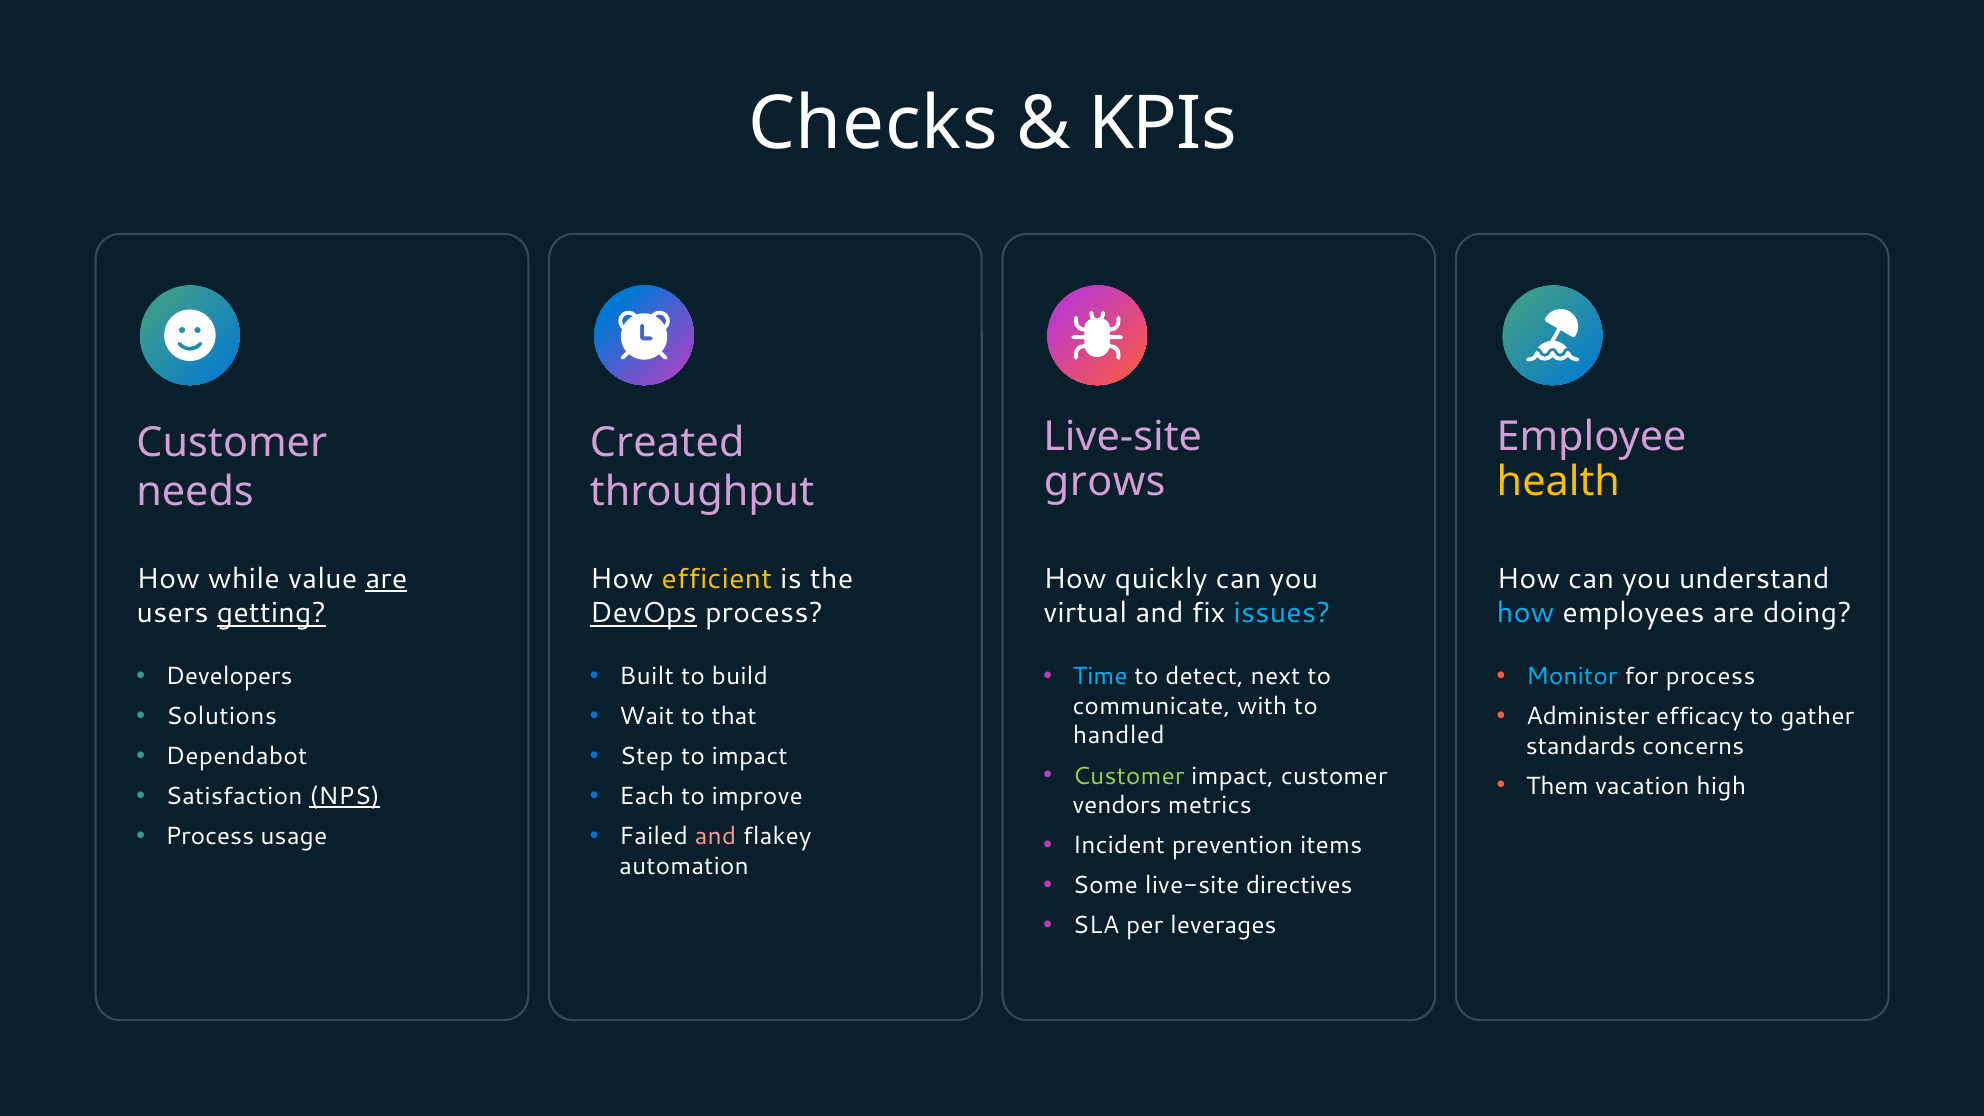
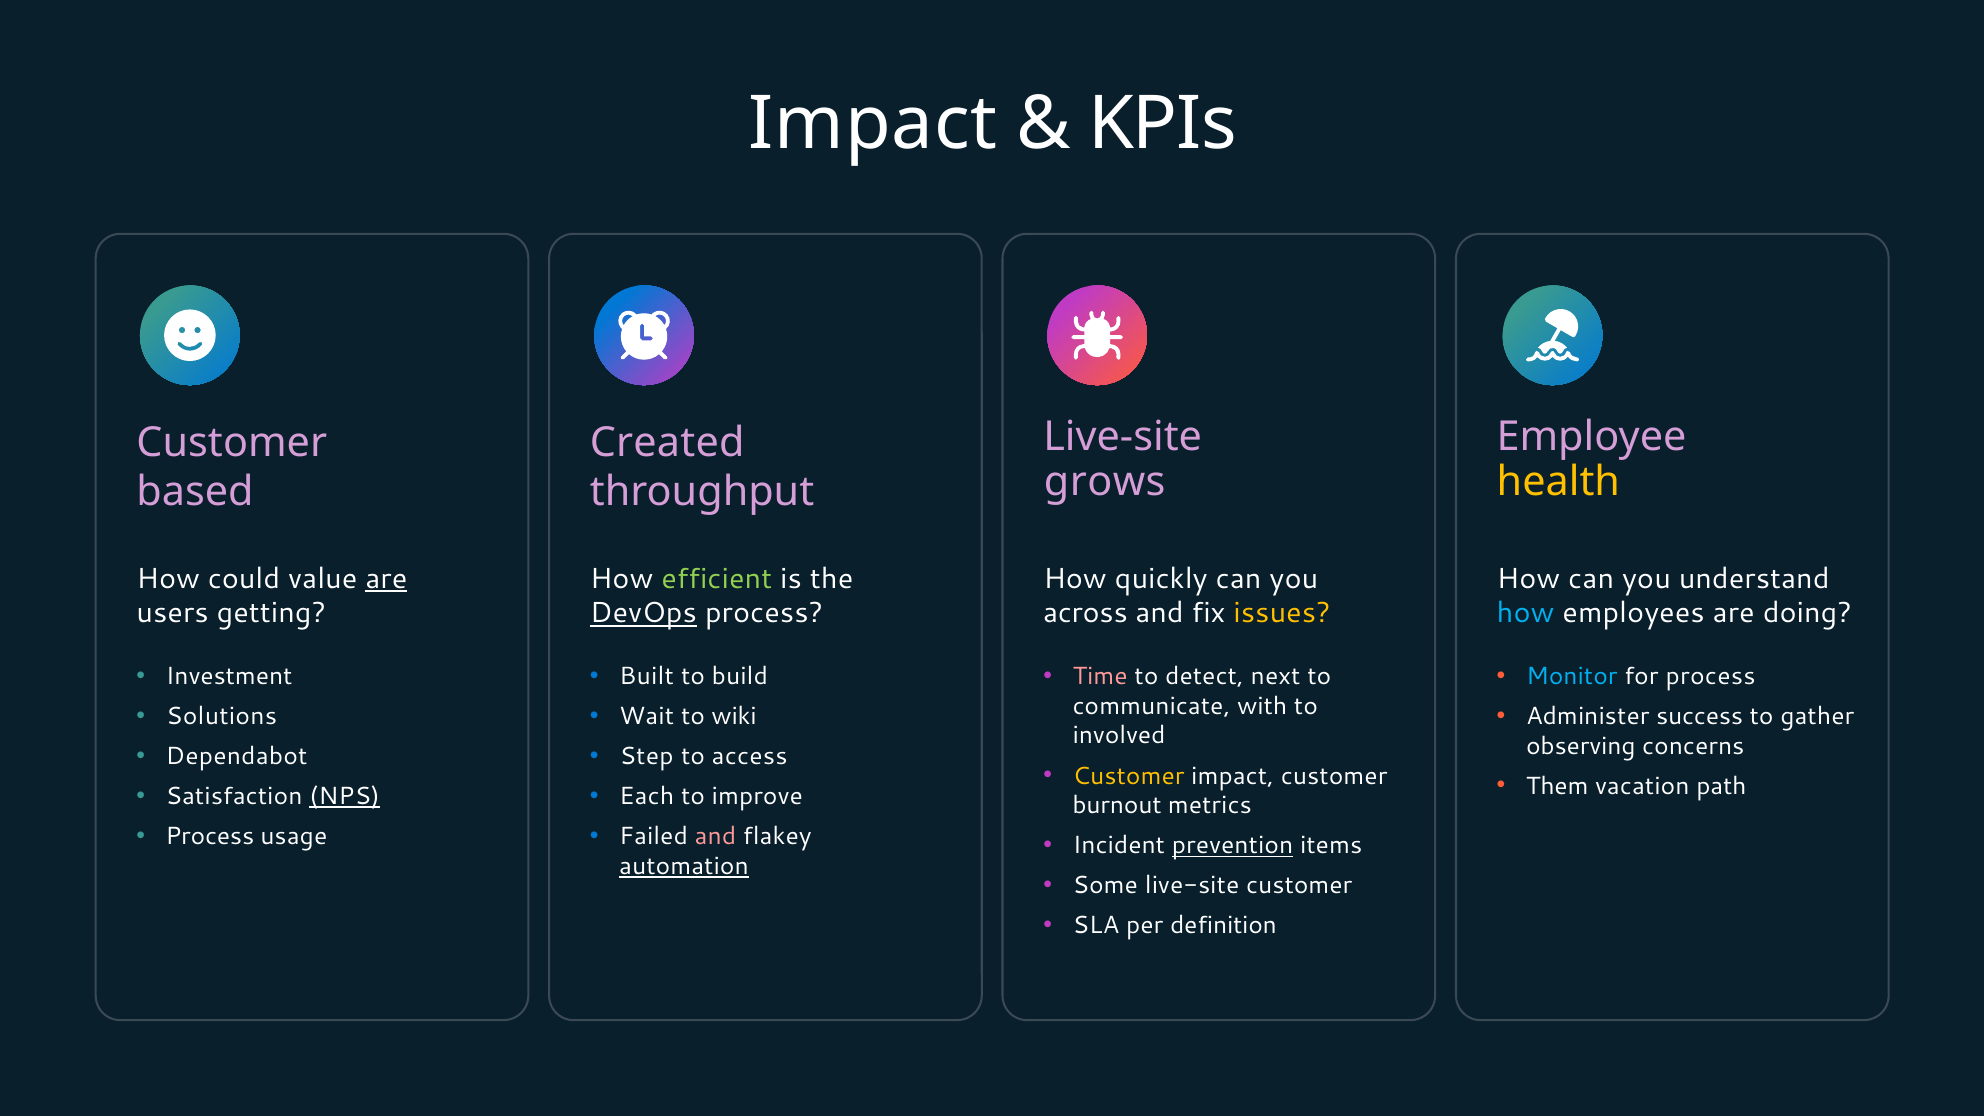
Checks: Checks -> Impact (873, 124)
needs: needs -> based (195, 492)
while: while -> could (244, 579)
efficient colour: yellow -> light green (717, 579)
getting underline: present -> none (272, 613)
virtual: virtual -> across (1085, 613)
issues colour: light blue -> yellow (1282, 613)
Developers: Developers -> Investment (229, 676)
Time colour: light blue -> pink (1100, 676)
that: that -> wiki (734, 716)
efficacy: efficacy -> success (1700, 716)
handled: handled -> involved (1119, 736)
standards: standards -> observing (1581, 746)
to impact: impact -> access (750, 756)
Customer colour: light green -> yellow (1129, 776)
high: high -> path (1721, 786)
vendors: vendors -> burnout (1117, 806)
prevention underline: none -> present (1233, 846)
automation underline: none -> present (684, 866)
live-site directives: directives -> customer (1299, 886)
leverages: leverages -> definition (1223, 926)
